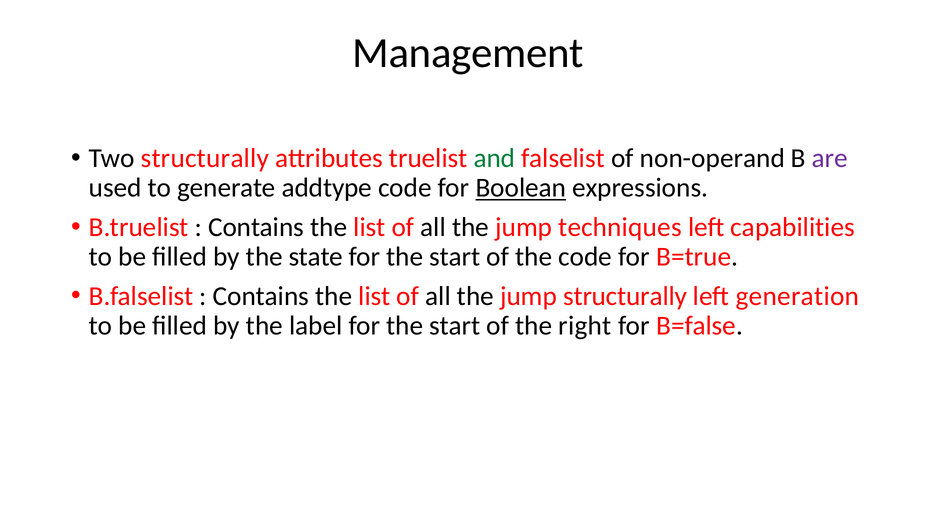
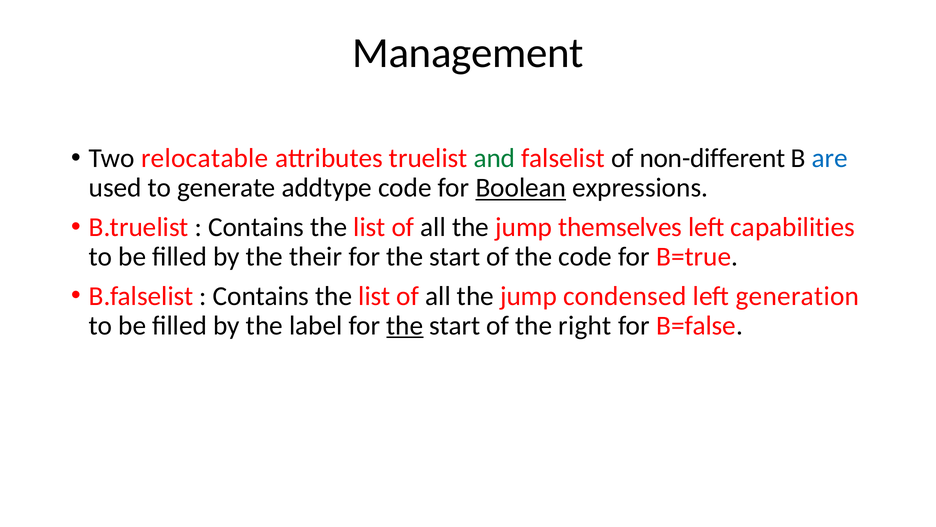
Two structurally: structurally -> relocatable (205, 158)
non-operand: non-operand -> non-different (713, 158)
are colour: purple -> blue (830, 158)
techniques: techniques -> themselves (620, 227)
state: state -> their (316, 256)
jump structurally: structurally -> condensed (625, 296)
the underline: none -> present (405, 325)
